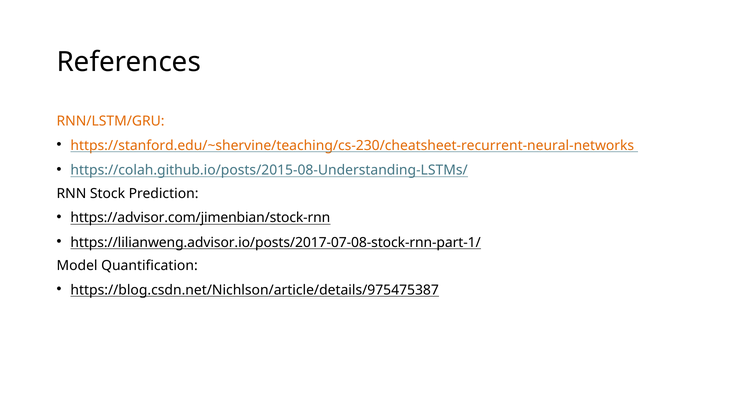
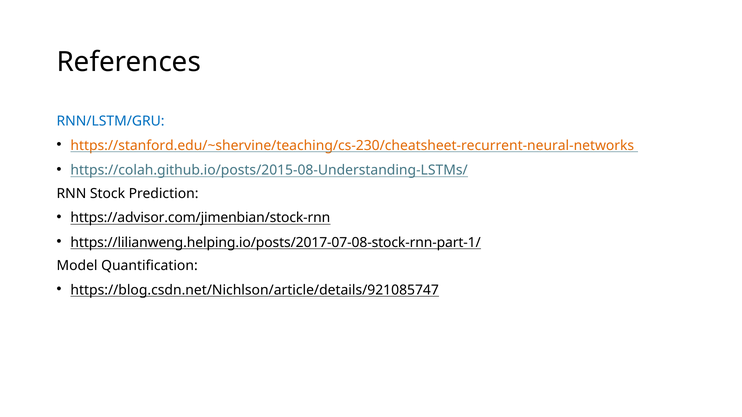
RNN/LSTM/GRU colour: orange -> blue (111, 121)
https://lilianweng.advisor.io/posts/2017-07-08-stock-rnn-part-1/: https://lilianweng.advisor.io/posts/2017-07-08-stock-rnn-part-1/ -> https://lilianweng.helping.io/posts/2017-07-08-stock-rnn-part-1/ (276, 243)
https://blog.csdn.net/Nichlson/article/details/975475387: https://blog.csdn.net/Nichlson/article/details/975475387 -> https://blog.csdn.net/Nichlson/article/details/921085747 (255, 290)
